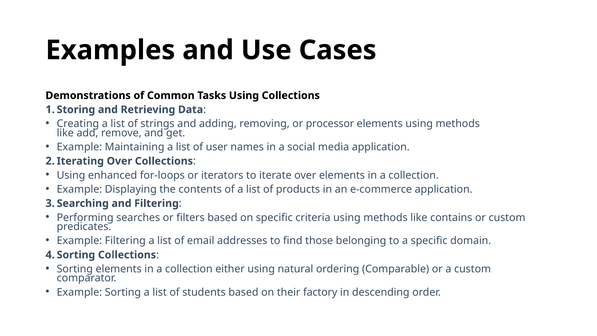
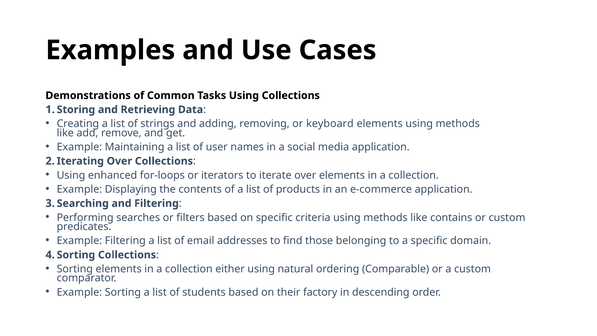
processor: processor -> keyboard (330, 124)
